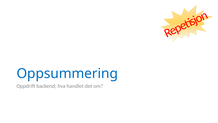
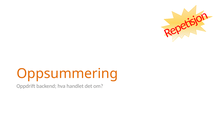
Oppsummering colour: blue -> orange (67, 73)
